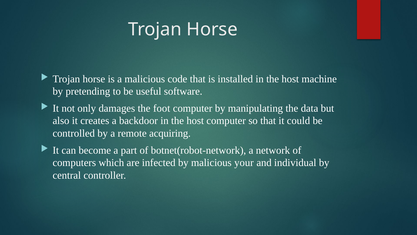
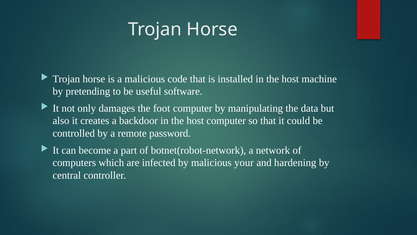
acquiring: acquiring -> password (170, 133)
individual: individual -> hardening (295, 163)
